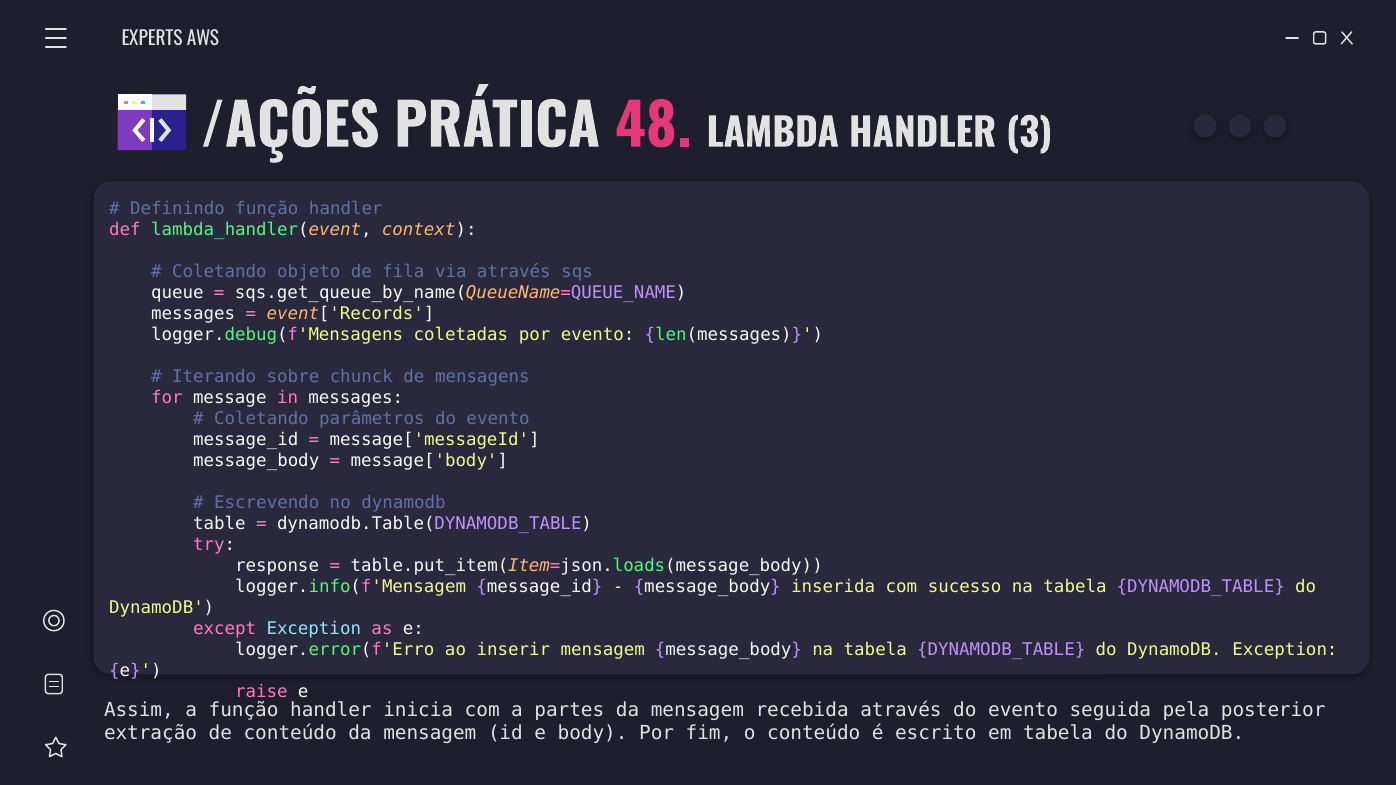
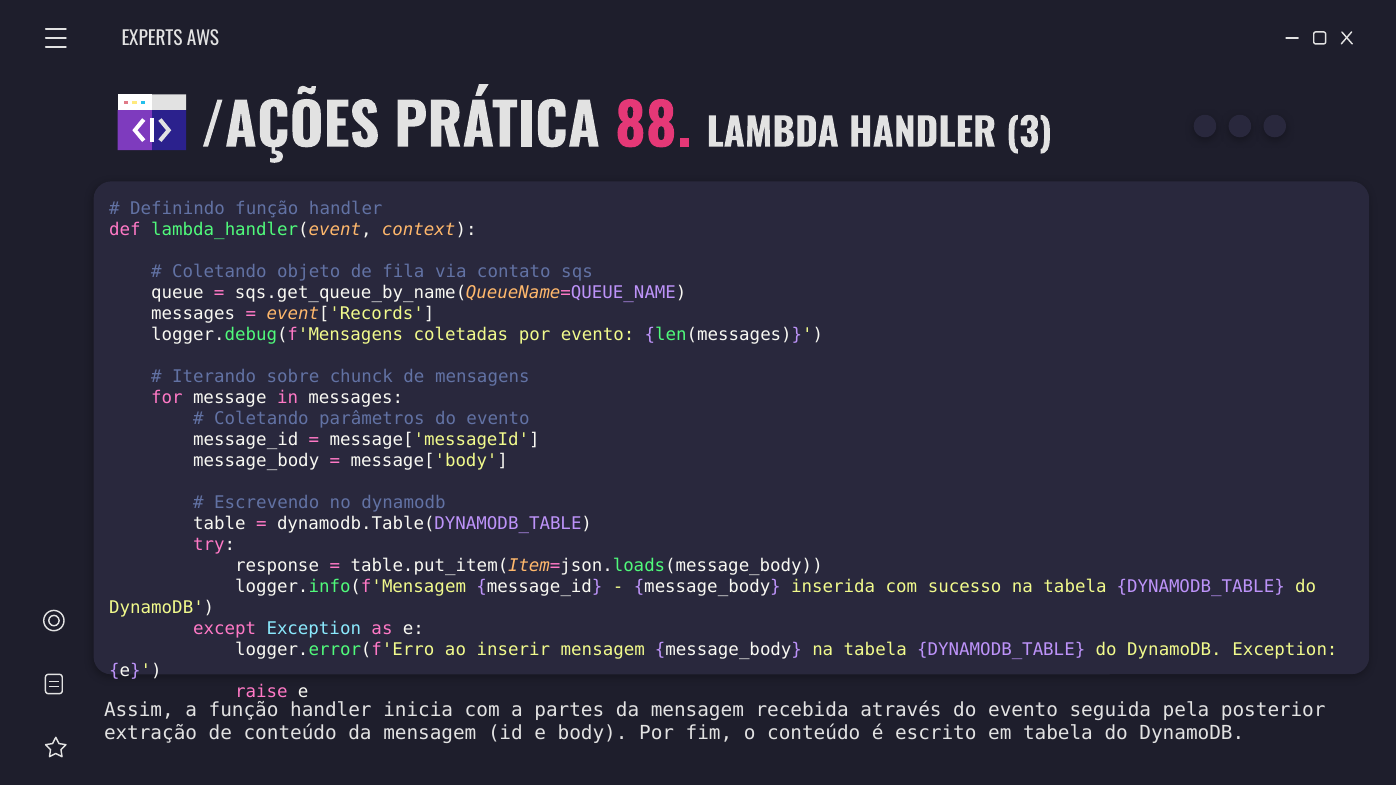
48: 48 -> 88 (653, 128)
via através: através -> contato (514, 272)
